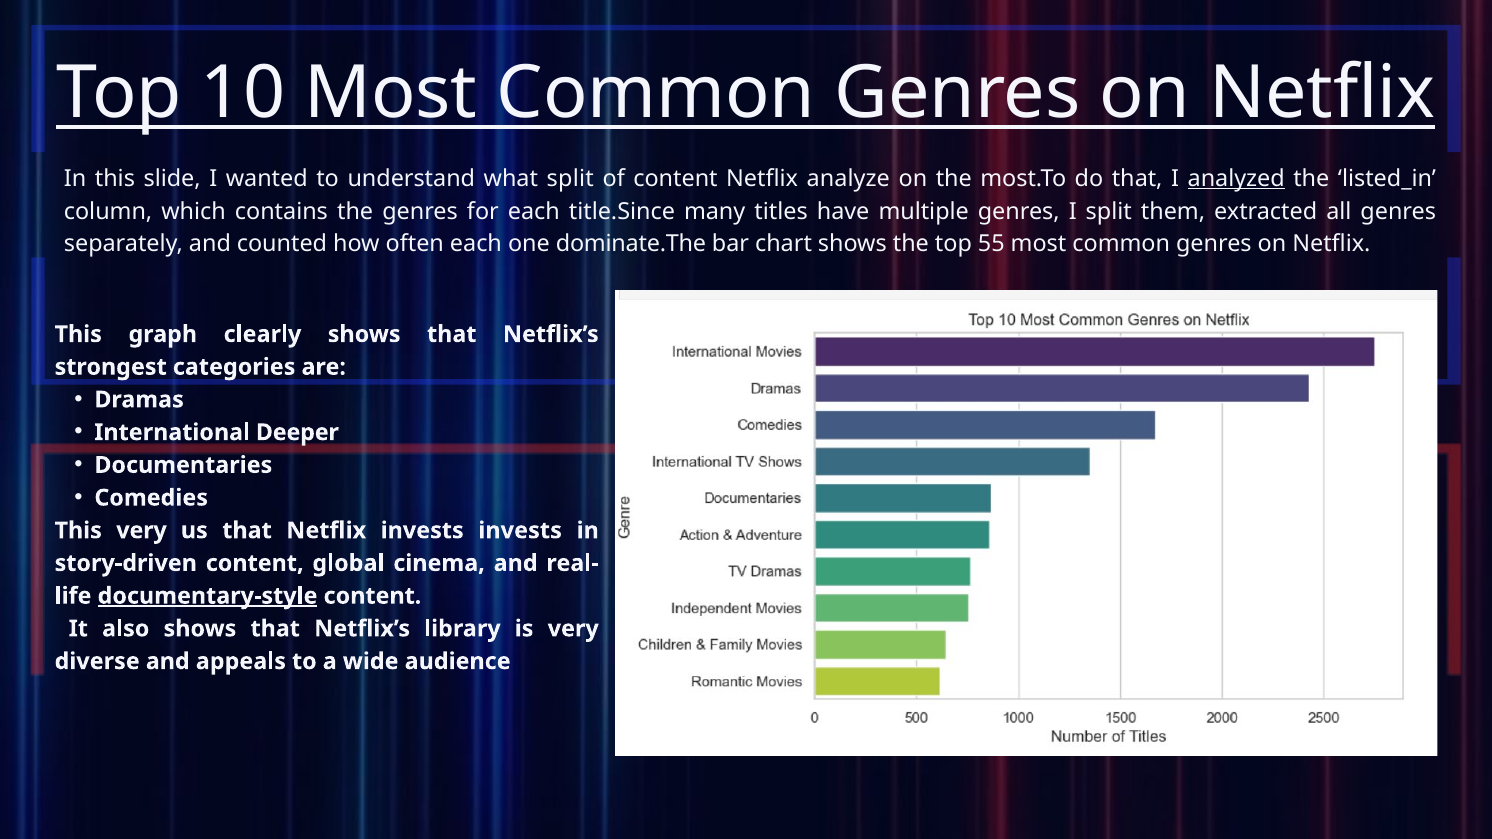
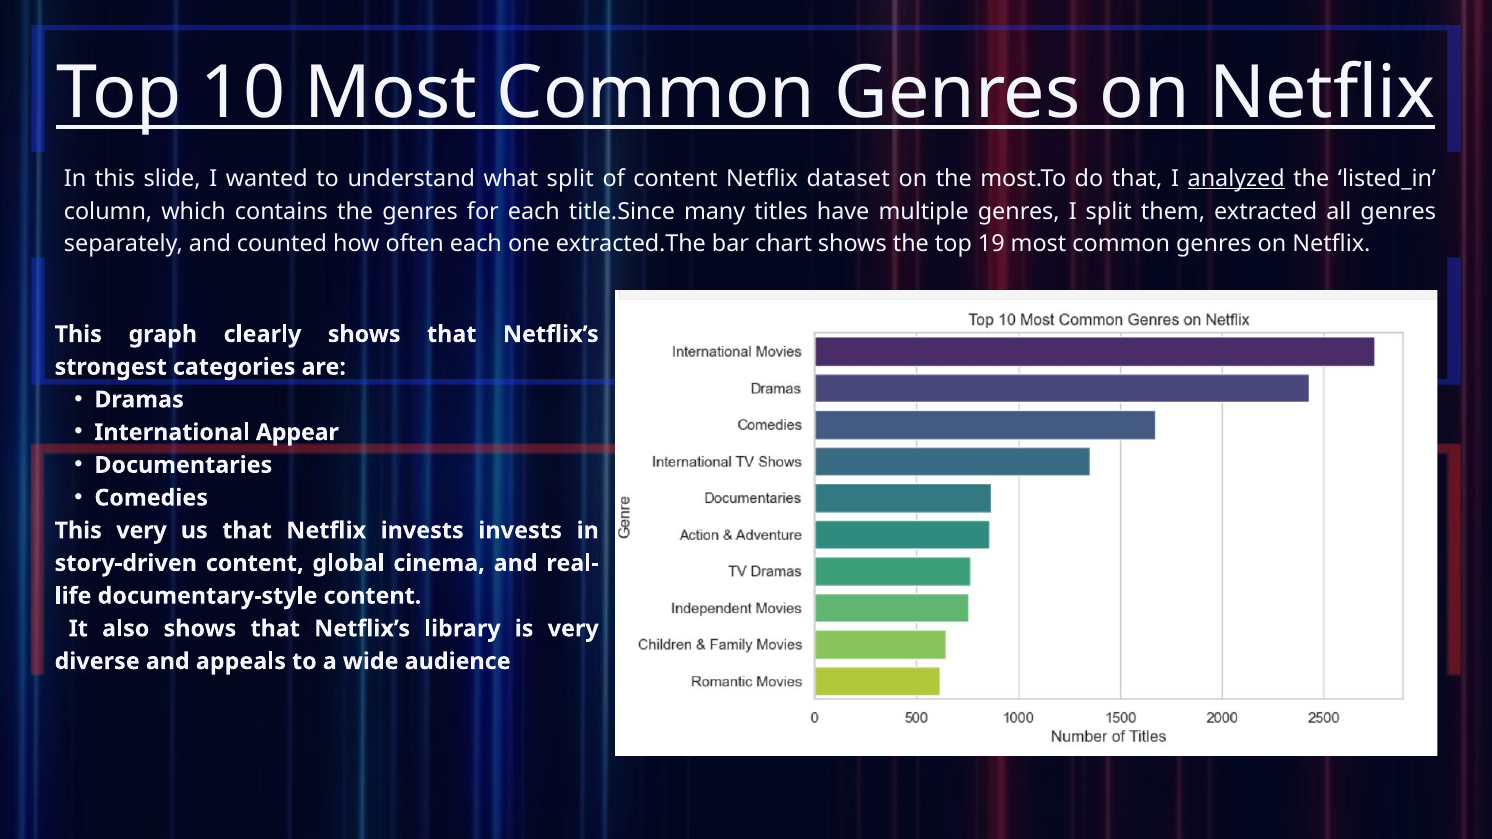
analyze: analyze -> dataset (848, 179)
dominate.The: dominate.The -> extracted.The (631, 244)
55: 55 -> 19 (991, 244)
Deeper: Deeper -> Appear (297, 433)
documentary-style underline: present -> none (208, 596)
